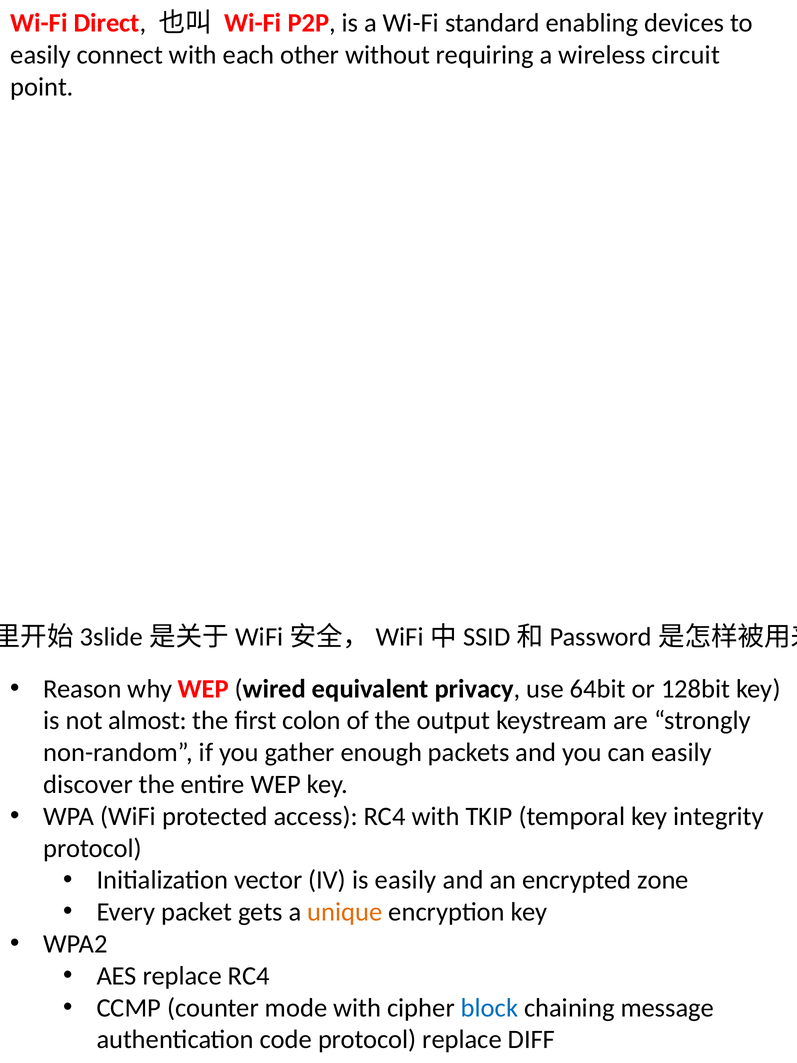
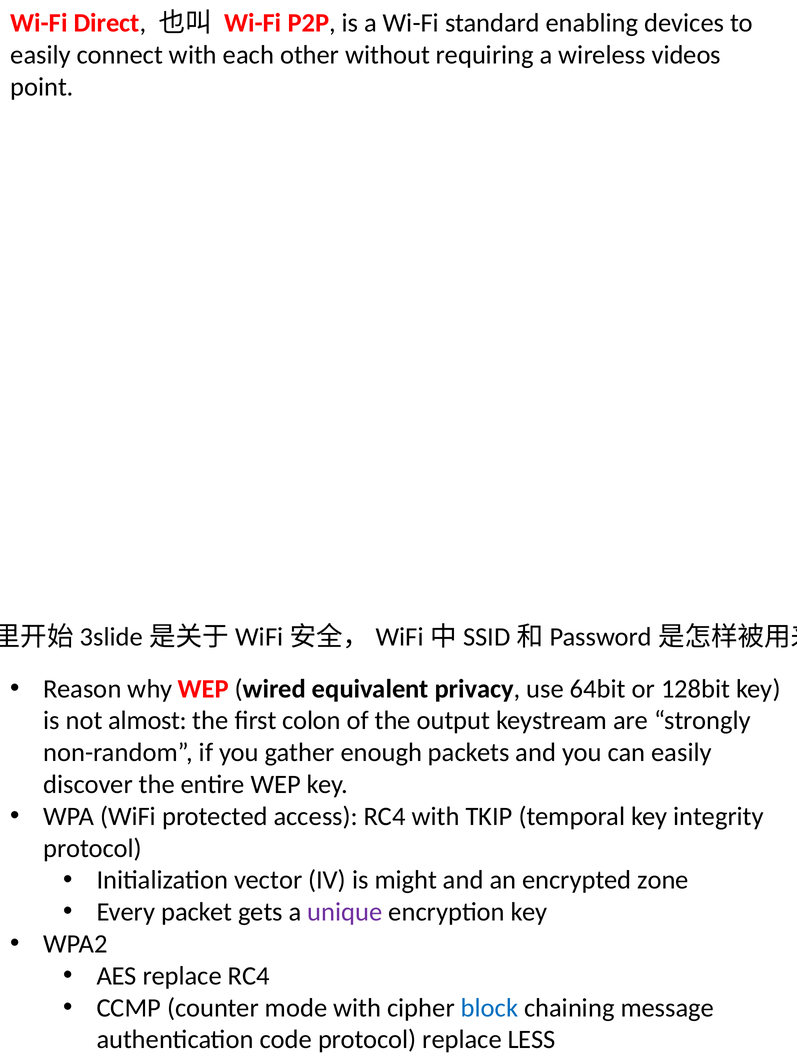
circuit: circuit -> videos (686, 55)
is easily: easily -> might (406, 880)
unique colour: orange -> purple (345, 912)
DIFF: DIFF -> LESS (531, 1039)
